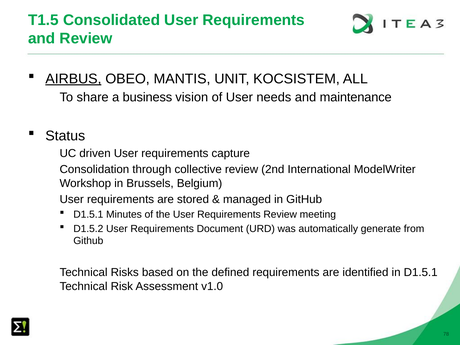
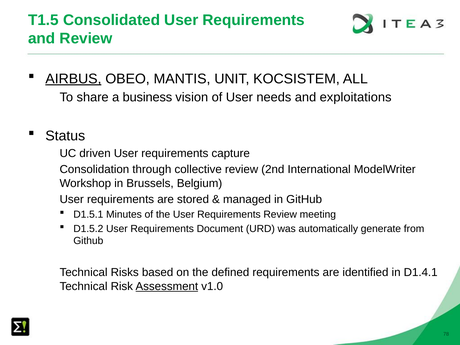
maintenance: maintenance -> exploitations (356, 97)
in D1.5.1: D1.5.1 -> D1.4.1 (421, 272)
Assessment underline: none -> present (167, 286)
